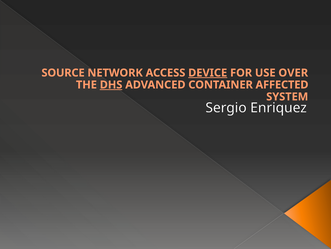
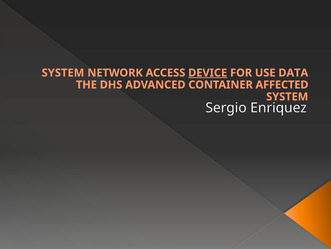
SOURCE: SOURCE -> SYSTEM (63, 73)
OVER: OVER -> DATA (293, 73)
DHS underline: present -> none (111, 85)
